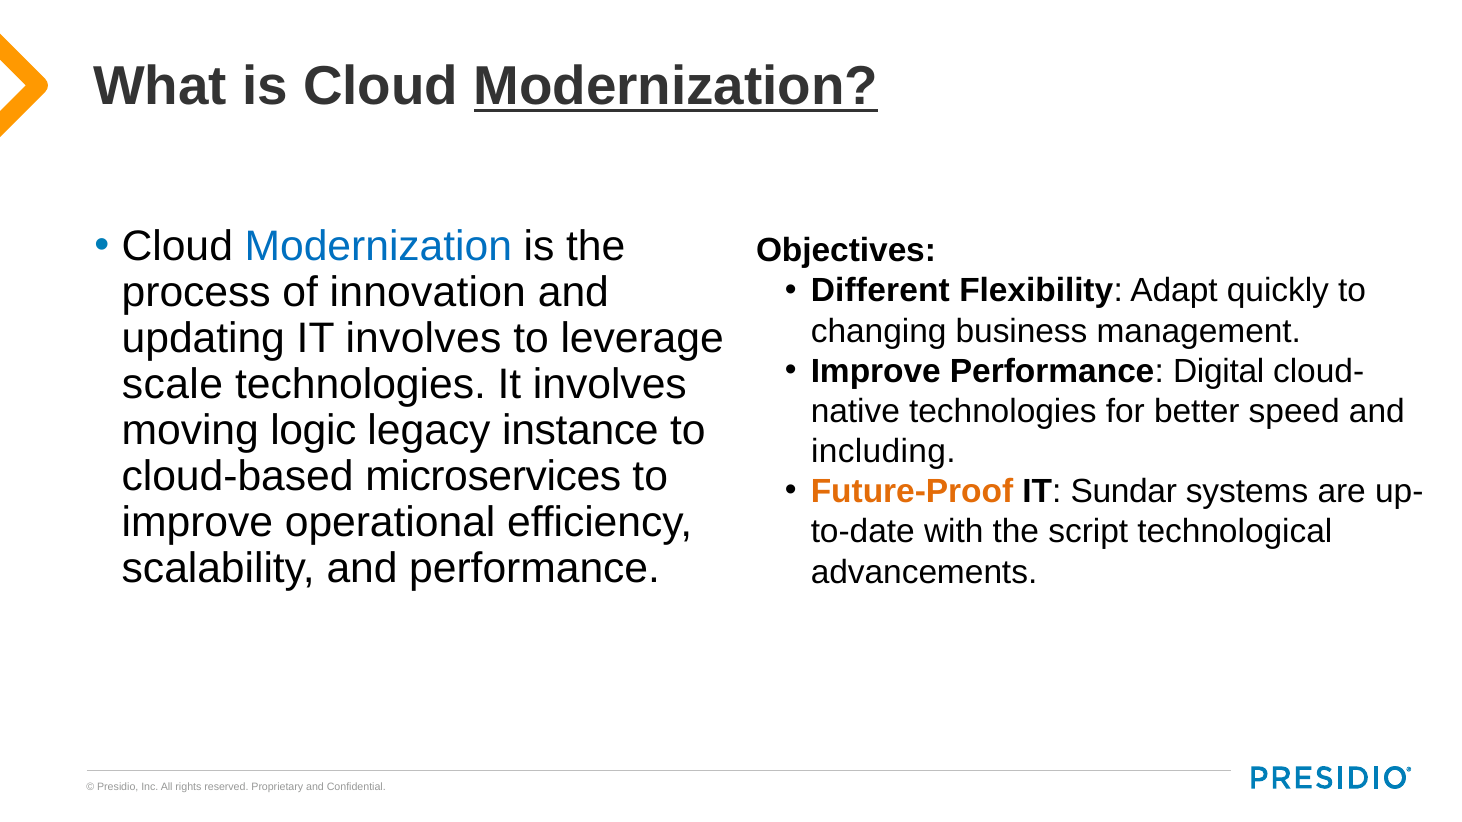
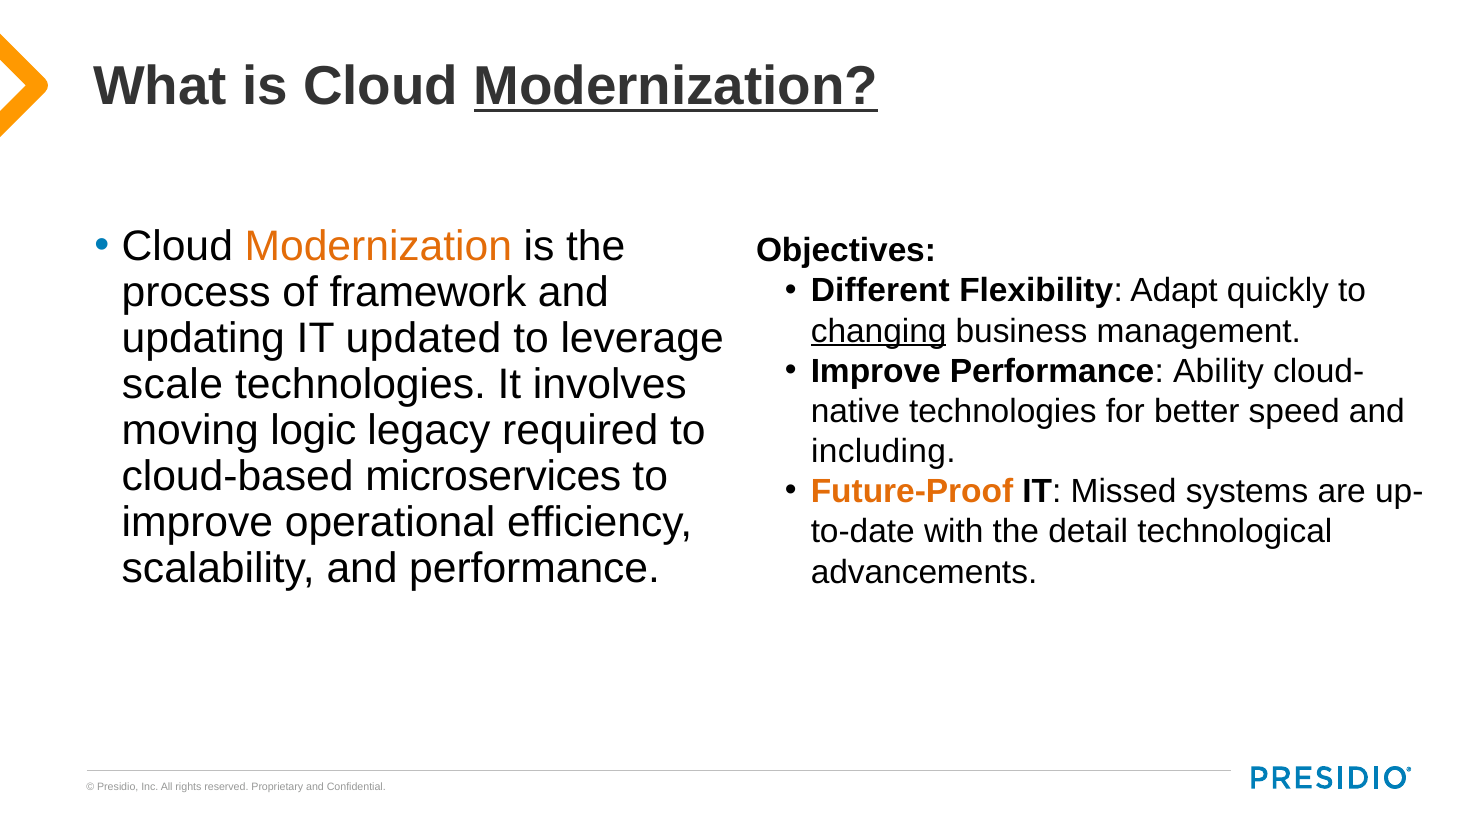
Modernization colour: blue -> orange (378, 246)
innovation: innovation -> framework (428, 293)
changing underline: none -> present (879, 331)
updating IT involves: involves -> updated (423, 339)
Digital: Digital -> Ability (1218, 371)
instance: instance -> required (580, 431)
Sundar: Sundar -> Missed (1124, 492)
script: script -> detail (1088, 532)
